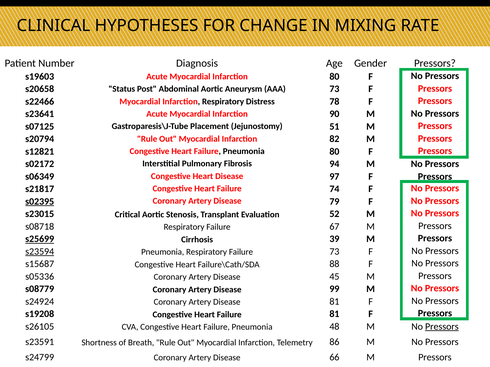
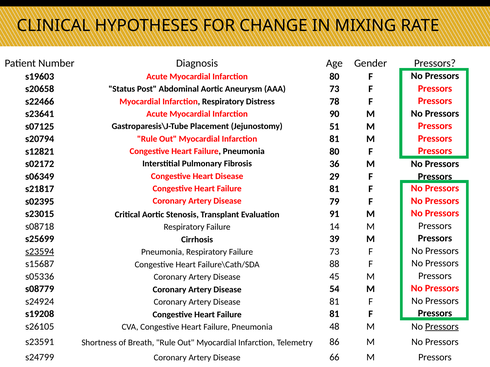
82: 82 -> 81 (334, 139)
94: 94 -> 36 (334, 164)
97: 97 -> 29 (334, 177)
74: 74 -> 81 (334, 189)
s02395 underline: present -> none (40, 202)
52: 52 -> 91 (334, 214)
67: 67 -> 14 (334, 227)
s25699 underline: present -> none (40, 239)
99: 99 -> 54 (334, 289)
